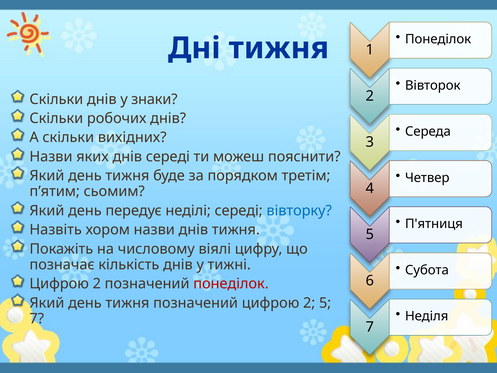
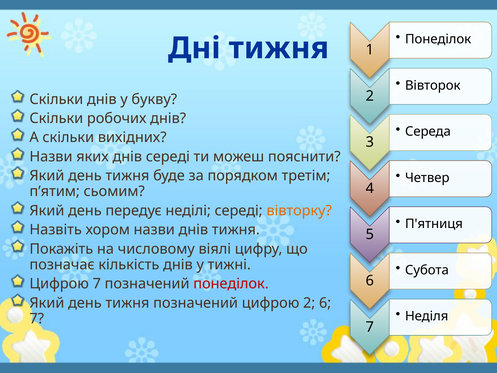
знаки: знаки -> букву (154, 99)
вівторку colour: blue -> orange (299, 211)
2: 2 -> 7 (97, 284)
2 5: 5 -> 6 (325, 303)
